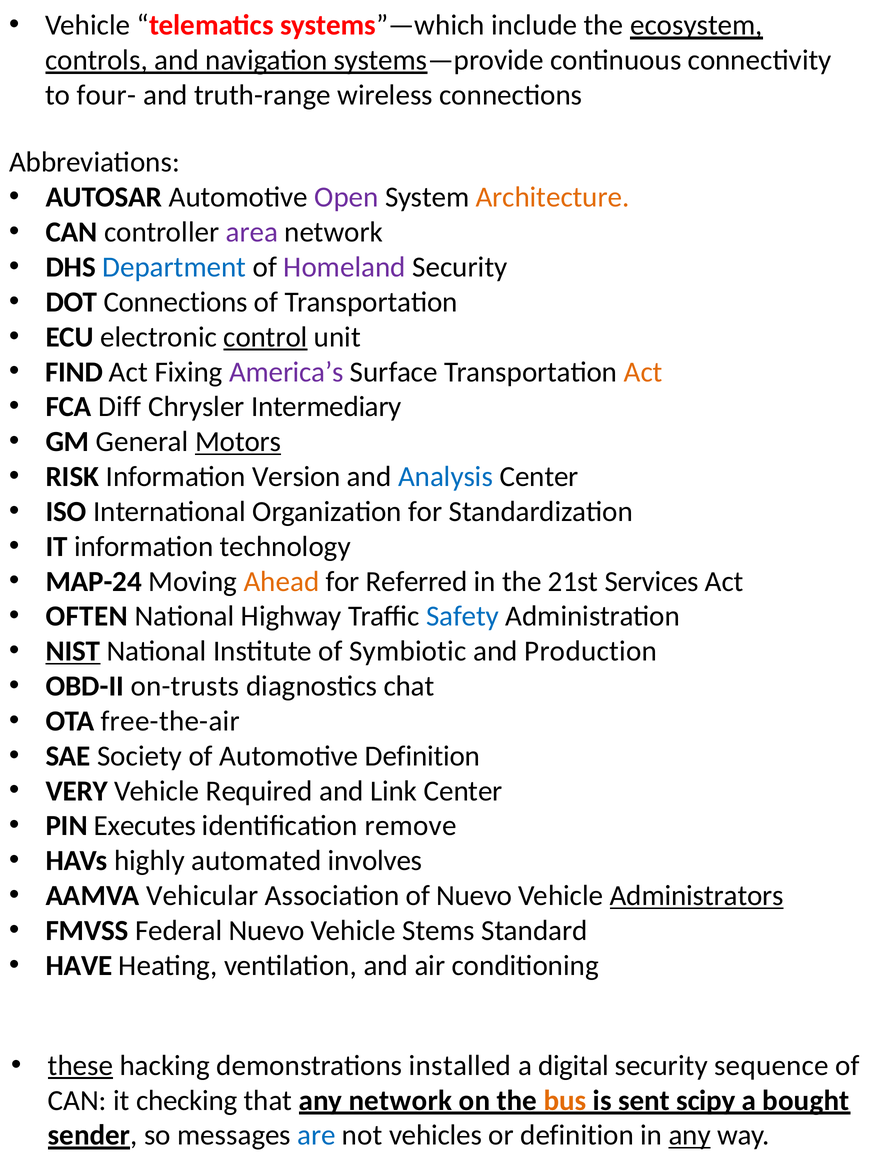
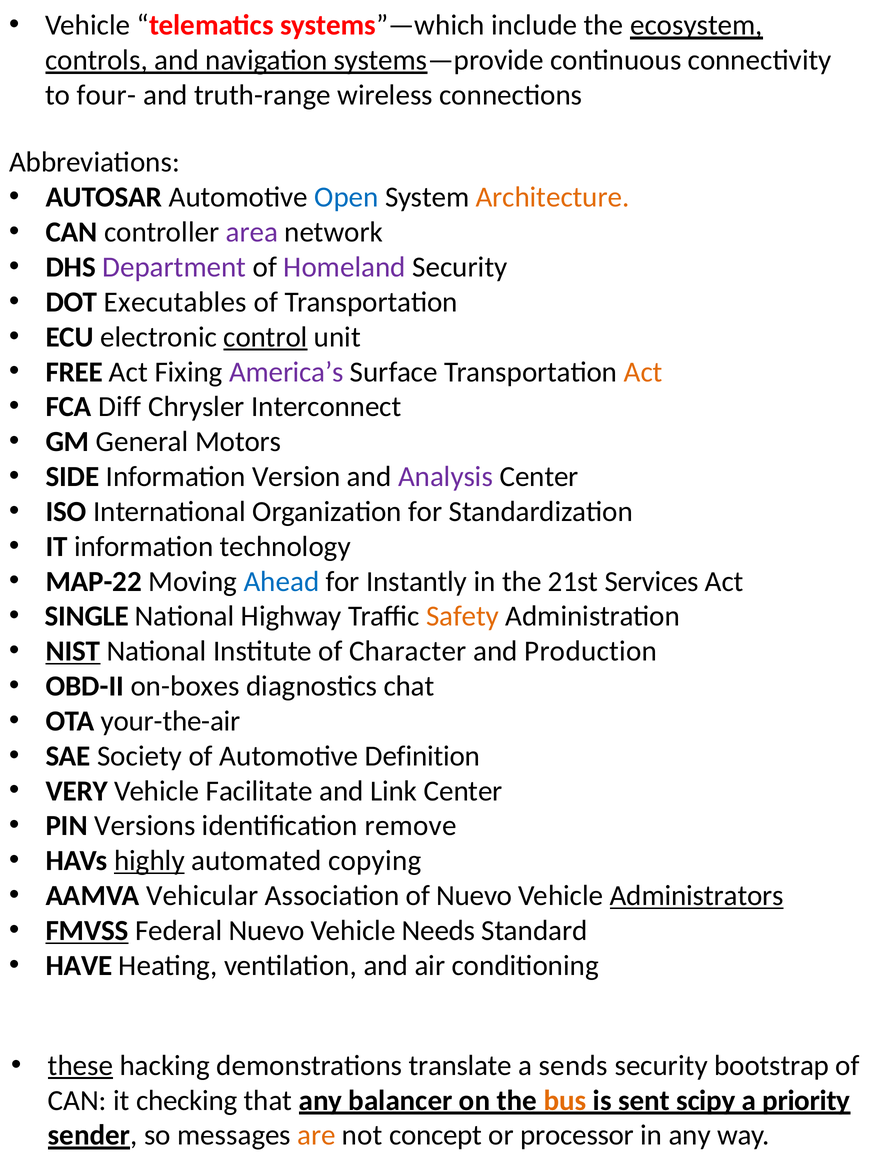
Open colour: purple -> blue (346, 197)
Department colour: blue -> purple (174, 267)
DOT Connections: Connections -> Executables (175, 302)
FIND: FIND -> FREE (74, 372)
Intermediary: Intermediary -> Interconnect (326, 407)
Motors underline: present -> none (238, 442)
RISK: RISK -> SIDE (72, 477)
Analysis colour: blue -> purple (445, 477)
MAP-24: MAP-24 -> MAP-22 (94, 581)
Ahead colour: orange -> blue (282, 581)
Referred: Referred -> Instantly (417, 581)
OFTEN: OFTEN -> SINGLE (87, 616)
Safety colour: blue -> orange (463, 616)
Symbiotic: Symbiotic -> Character (408, 651)
on-trusts: on-trusts -> on-boxes (185, 686)
free-the-air: free-the-air -> your-the-air (171, 721)
Required: Required -> Facilitate (259, 791)
Executes: Executes -> Versions (145, 826)
highly underline: none -> present (149, 861)
involves: involves -> copying (375, 861)
FMVSS underline: none -> present (87, 931)
Stems: Stems -> Needs (439, 931)
installed: installed -> translate (460, 1065)
digital: digital -> sends (573, 1065)
sequence: sequence -> bootstrap (772, 1065)
any network: network -> balancer (400, 1100)
bought: bought -> priority (806, 1100)
are colour: blue -> orange (317, 1135)
vehicles: vehicles -> concept (436, 1135)
or definition: definition -> processor (577, 1135)
any underline: present -> none (690, 1135)
